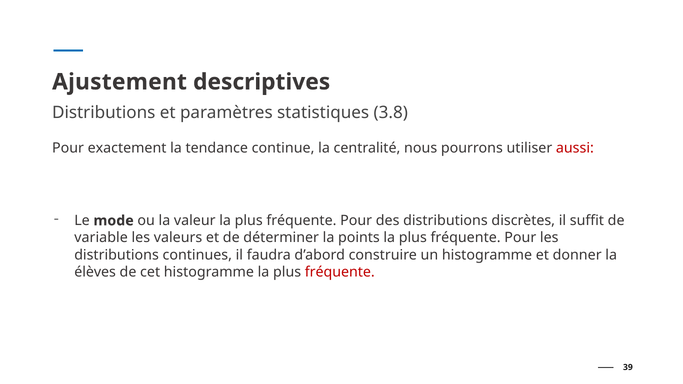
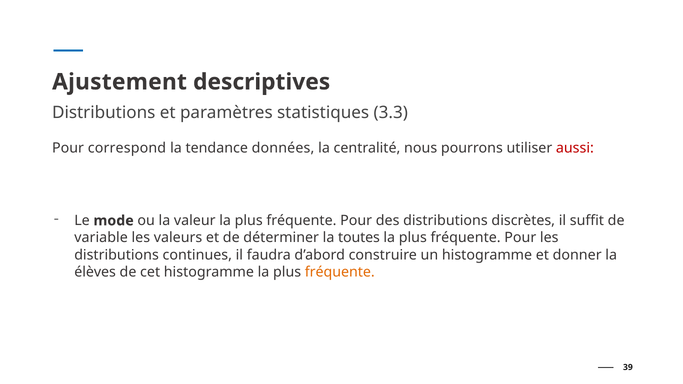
3.8: 3.8 -> 3.3 (391, 113)
exactement: exactement -> correspond (127, 148)
continue: continue -> données (283, 148)
points: points -> toutes (359, 238)
fréquente colour: red -> orange (340, 272)
